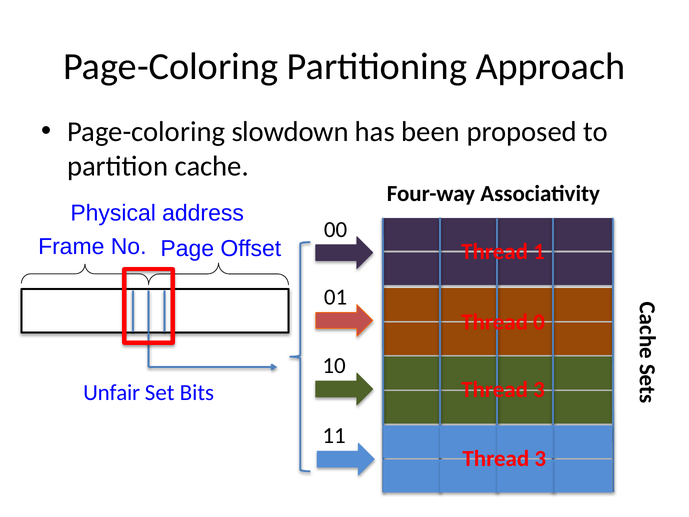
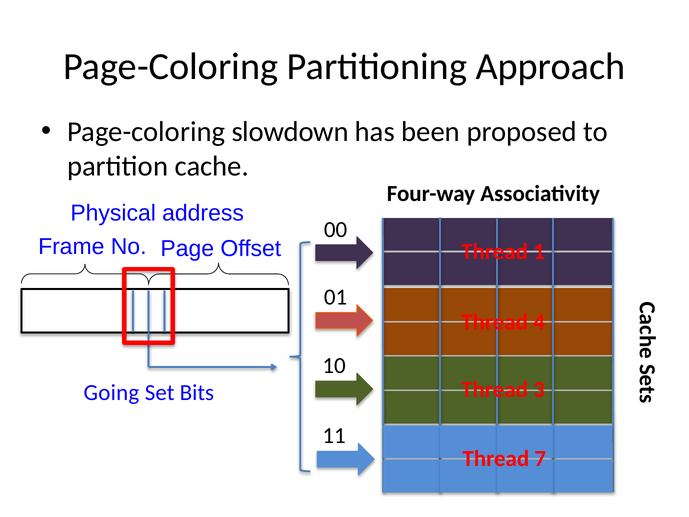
0: 0 -> 4 (539, 322)
Unfair: Unfair -> Going (111, 392)
3: 3 -> 7 (540, 458)
